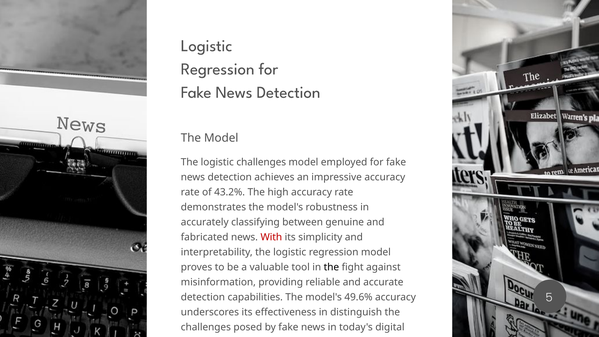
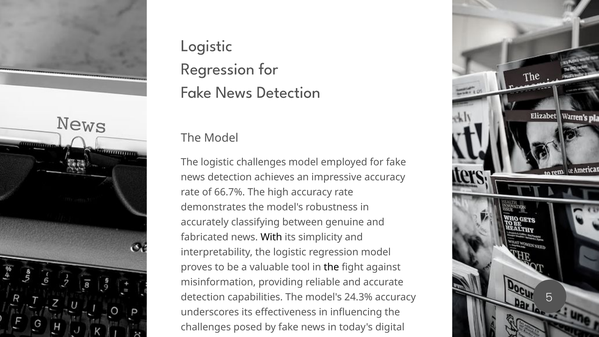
43.2%: 43.2% -> 66.7% (230, 192)
With colour: red -> black (271, 237)
49.6%: 49.6% -> 24.3% (358, 297)
distinguish: distinguish -> influencing (356, 312)
